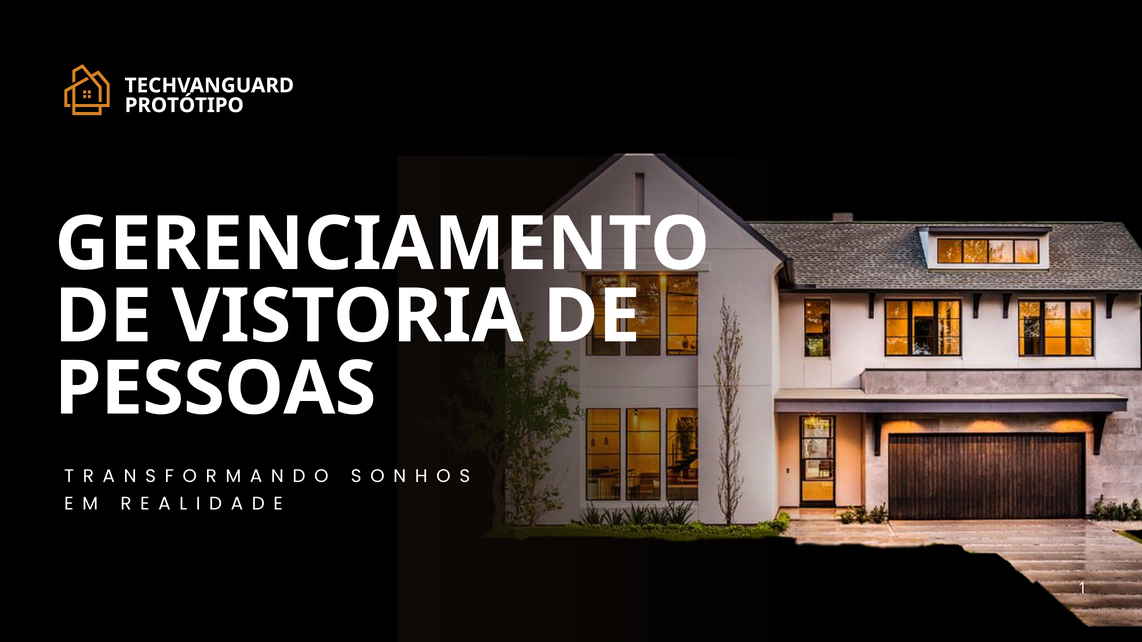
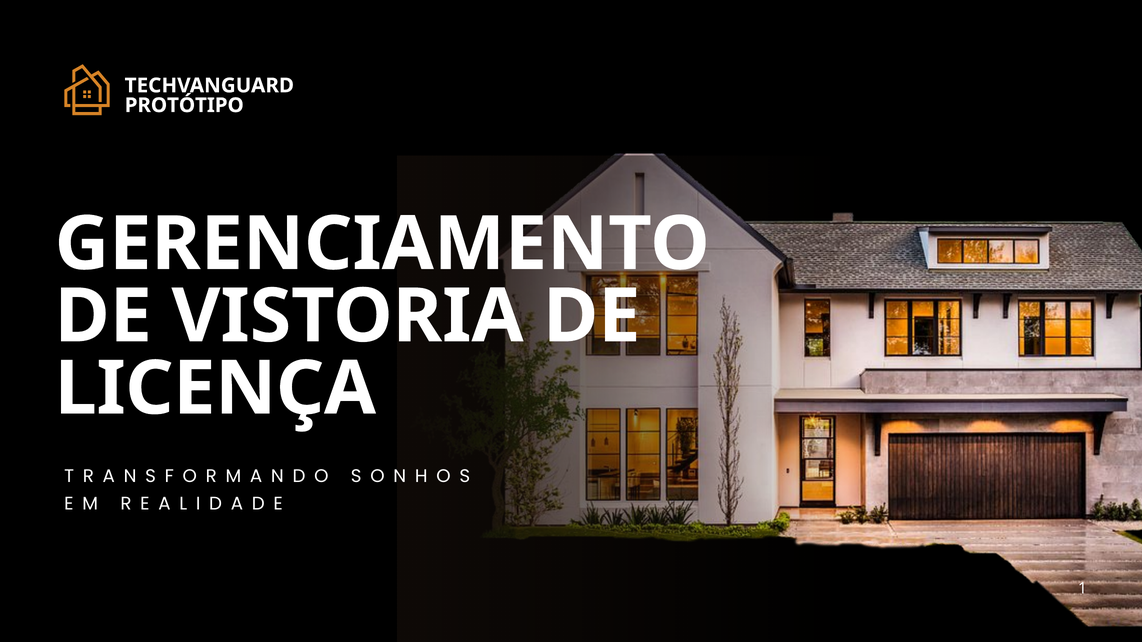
PESSOAS: PESSOAS -> LICENÇA (215, 389)
